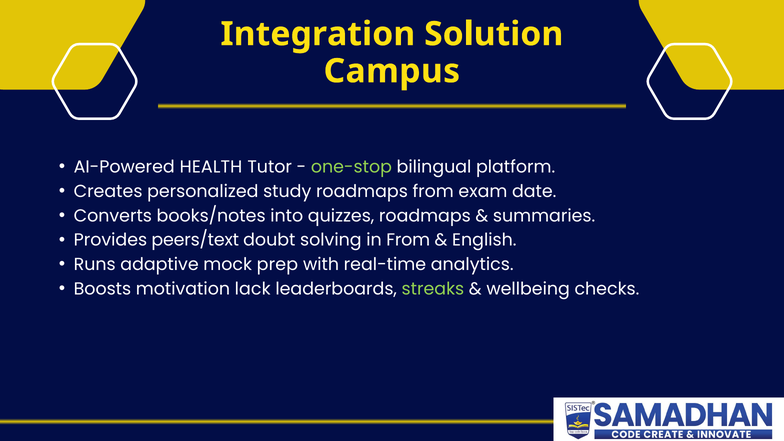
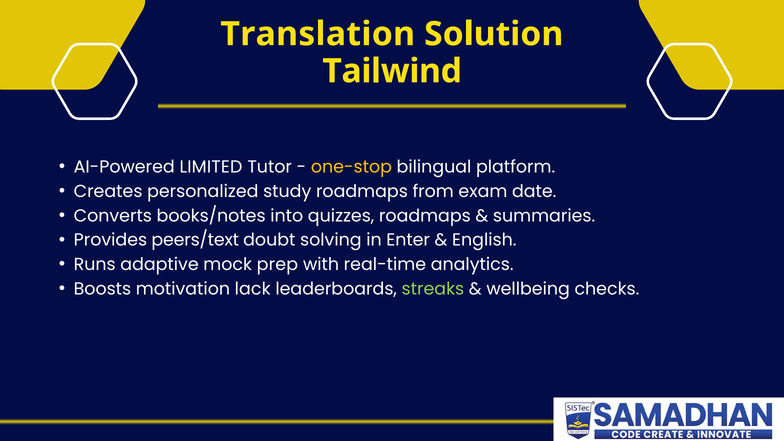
Integration: Integration -> Translation (318, 34)
Campus: Campus -> Tailwind (392, 71)
HEALTH: HEALTH -> LIMITED (211, 167)
one-stop colour: light green -> yellow (351, 167)
in From: From -> Enter (408, 240)
